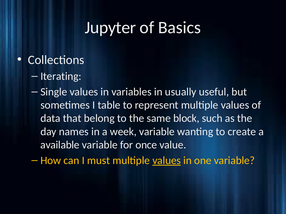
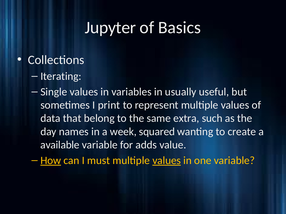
table: table -> print (109, 105)
block: block -> extra (186, 119)
week variable: variable -> squared (157, 132)
once: once -> adds (146, 145)
How underline: none -> present (51, 161)
